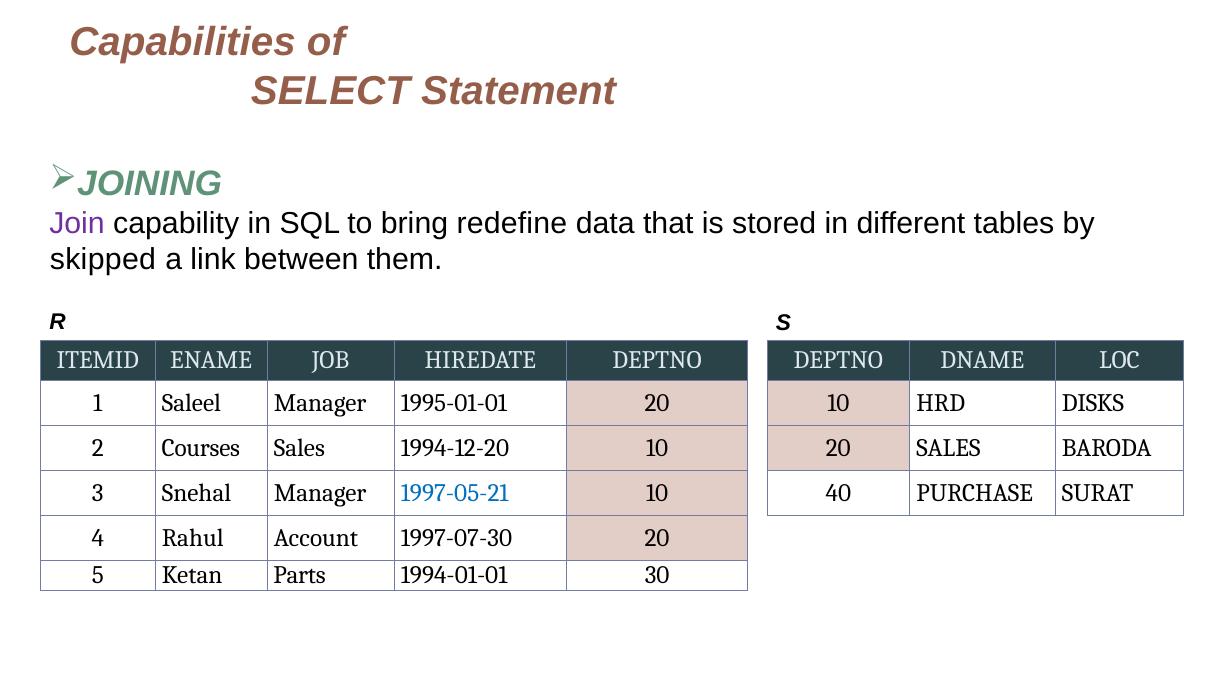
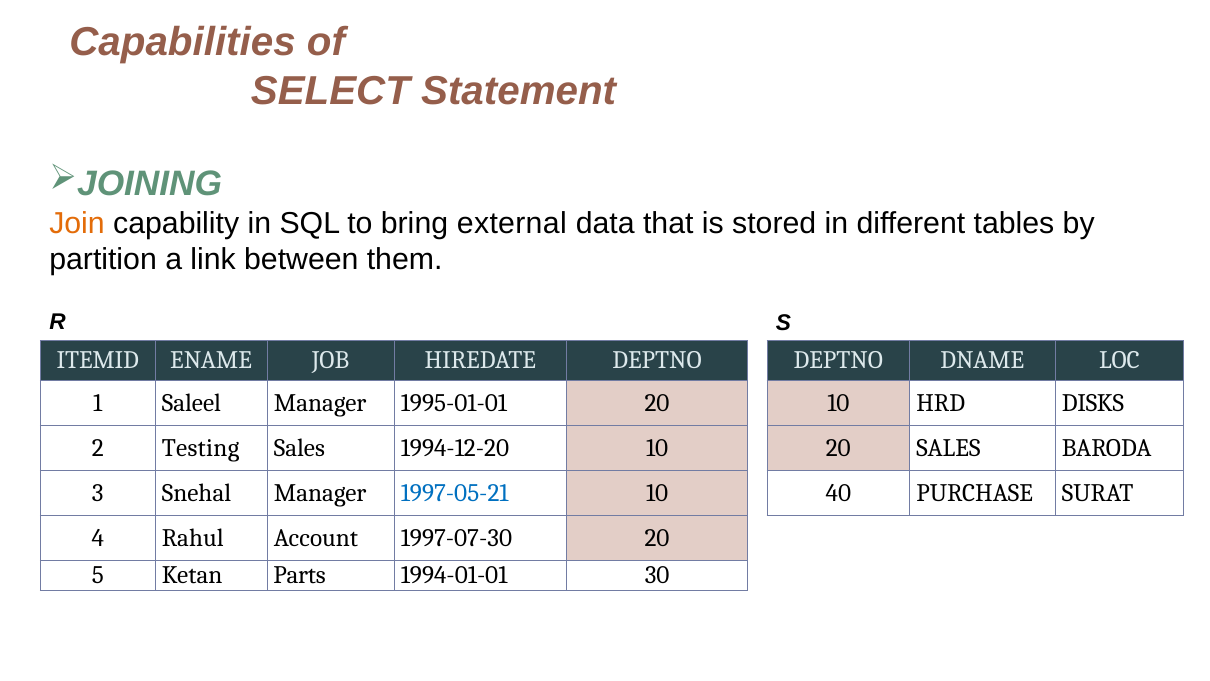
Join colour: purple -> orange (77, 223)
redefine: redefine -> external (512, 223)
skipped: skipped -> partition (103, 259)
Courses: Courses -> Testing (201, 448)
